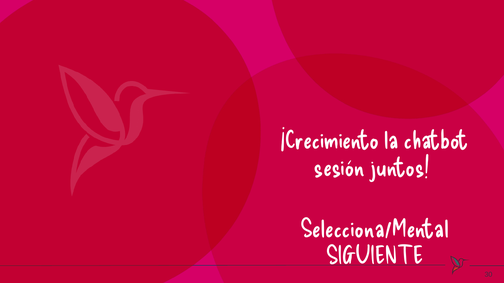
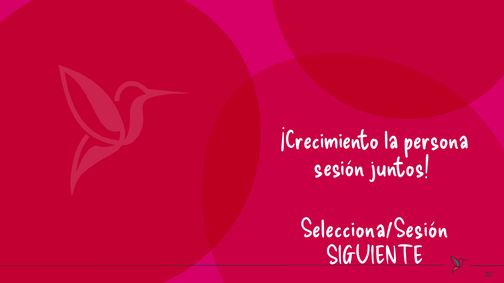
chatbot: chatbot -> persona (436, 141)
Selecciona/Mental: Selecciona/Mental -> Selecciona/Sesión (374, 230)
